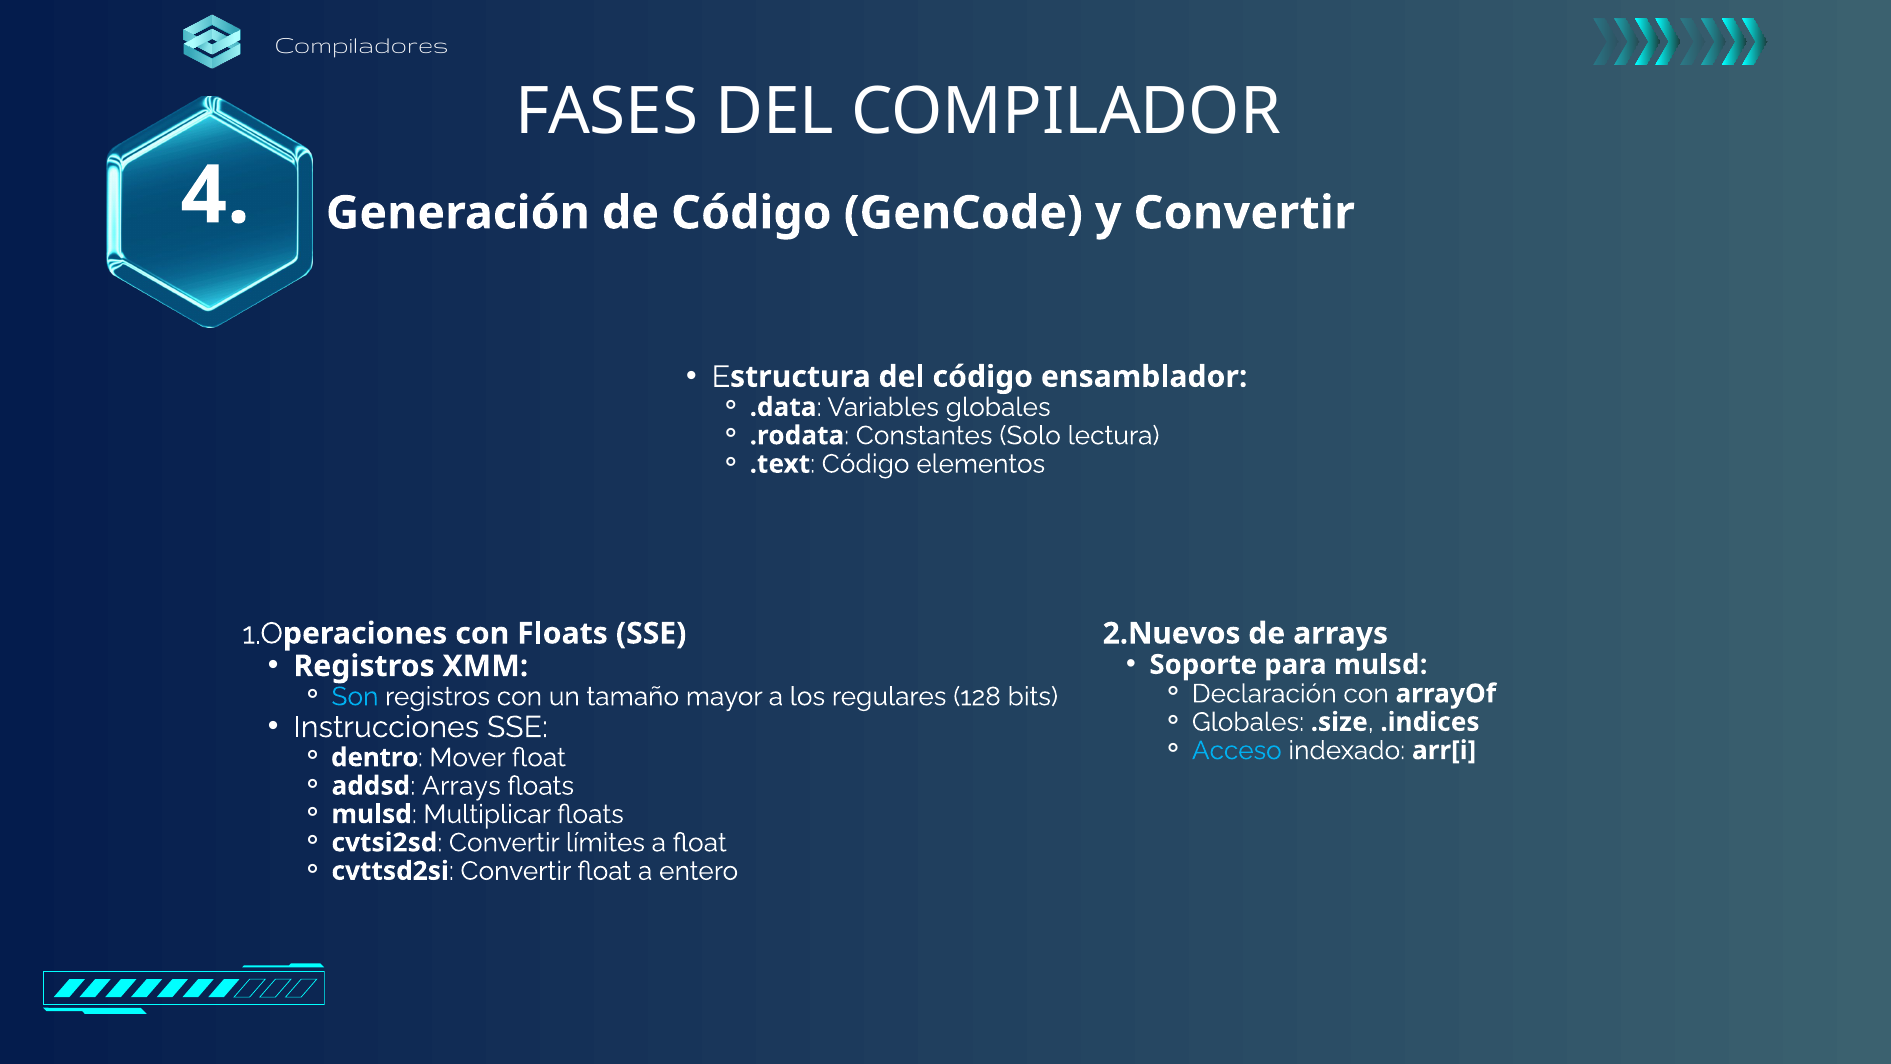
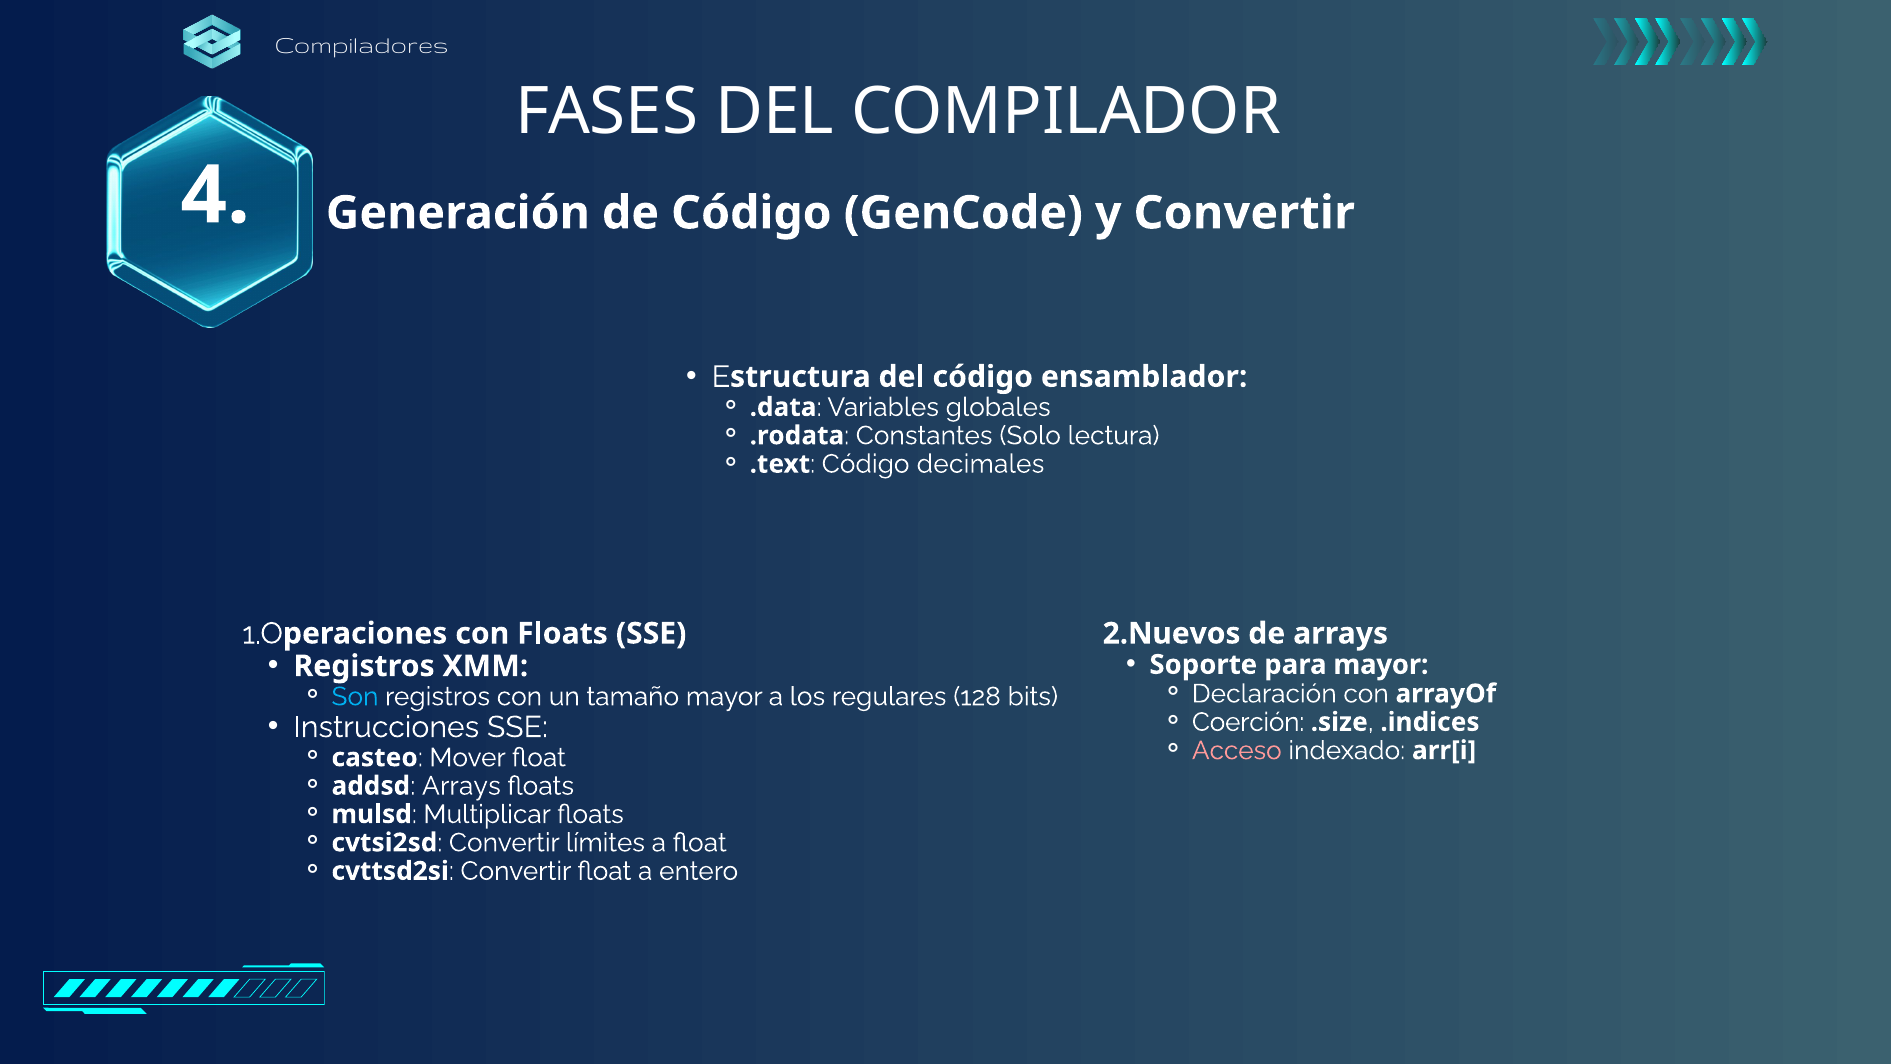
elementos: elementos -> decimales (981, 464)
para mulsd: mulsd -> mayor (1381, 665)
Globales: Globales -> Coerción (1248, 722)
Acceso colour: light blue -> pink (1237, 750)
dentro: dentro -> casteo (375, 757)
